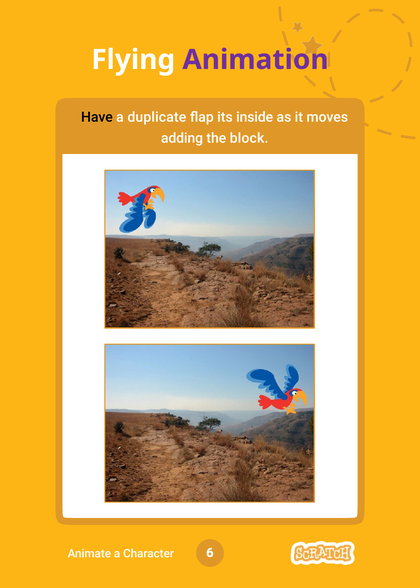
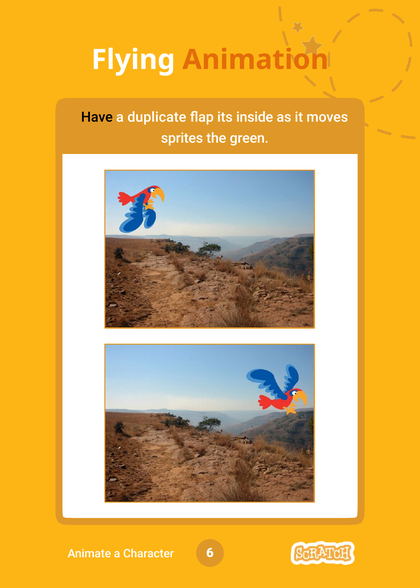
Animation colour: purple -> orange (255, 60)
adding: adding -> sprites (182, 138)
block: block -> green (249, 138)
